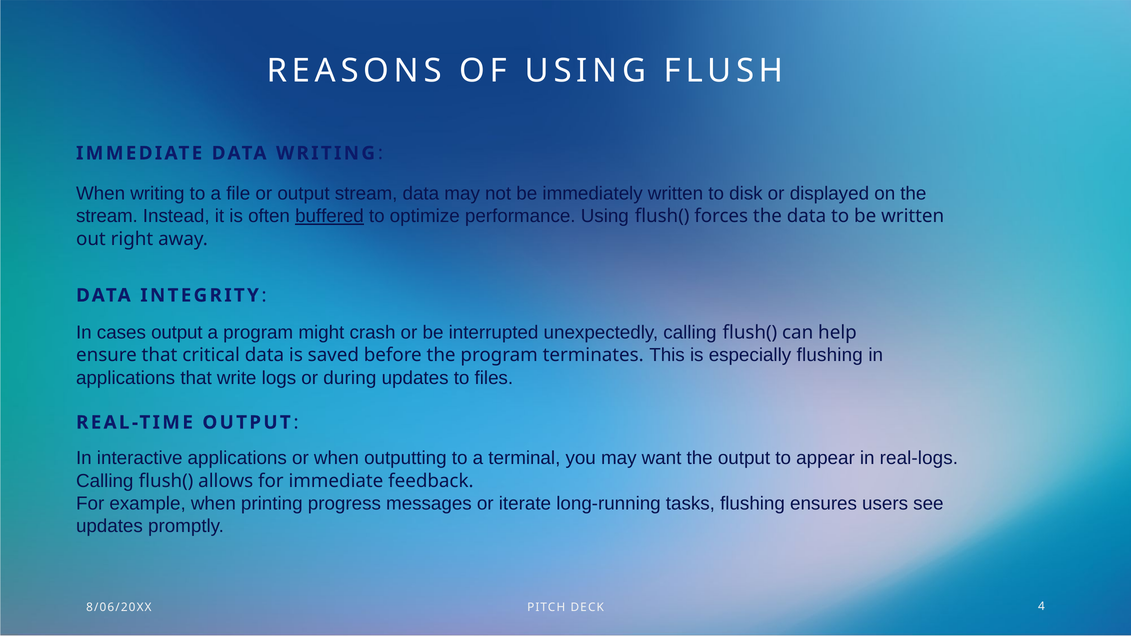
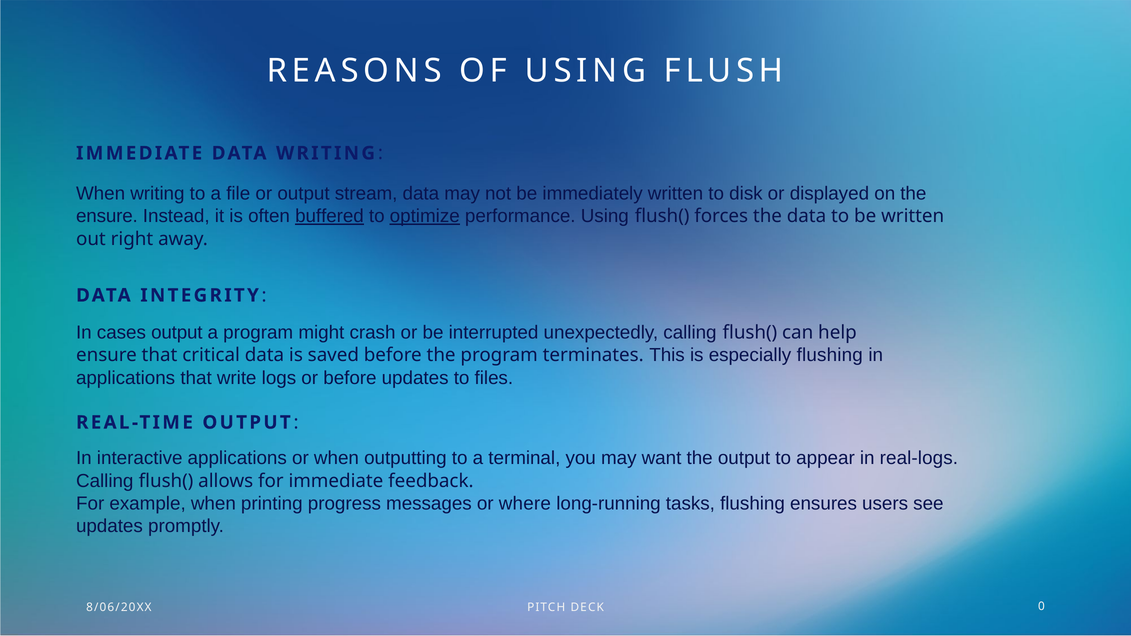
stream: stream -> ensure (107, 216)
optimize underline: none -> present (425, 216)
or during: during -> before (350, 378)
iterate: iterate -> where (525, 504)
4: 4 -> 0 (1041, 606)
